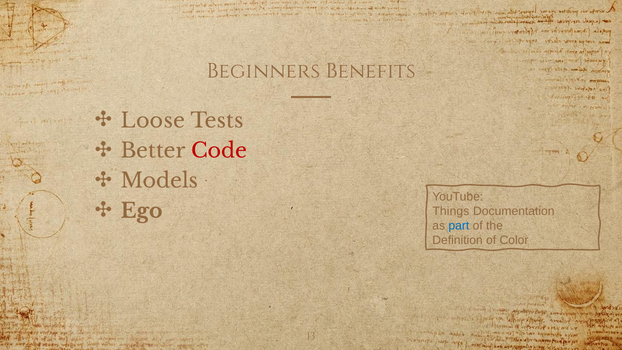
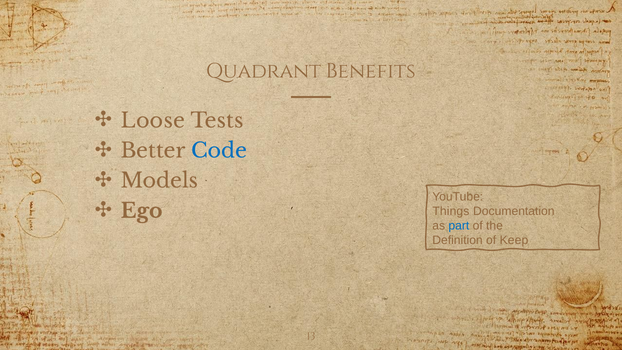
Beginners: Beginners -> Quadrant (264, 71)
Code colour: red -> blue (219, 151)
Color: Color -> Keep (514, 240)
